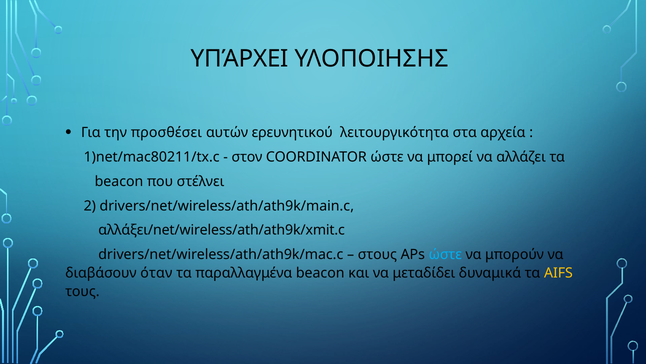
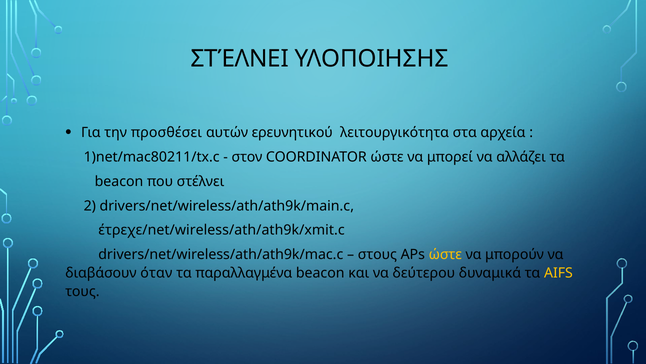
ΥΠΆΡΧΕΙ: ΥΠΆΡΧΕΙ -> ΣΤΈΛΝΕΙ (240, 59)
αλλάξει/net/wireless/ath/ath9k/xmit.c: αλλάξει/net/wireless/ath/ath9k/xmit.c -> έτρεχε/net/wireless/ath/ath9k/xmit.c (222, 230)
ώστε colour: light blue -> yellow (445, 254)
μεταδίδει: μεταδίδει -> δεύτερου (424, 273)
